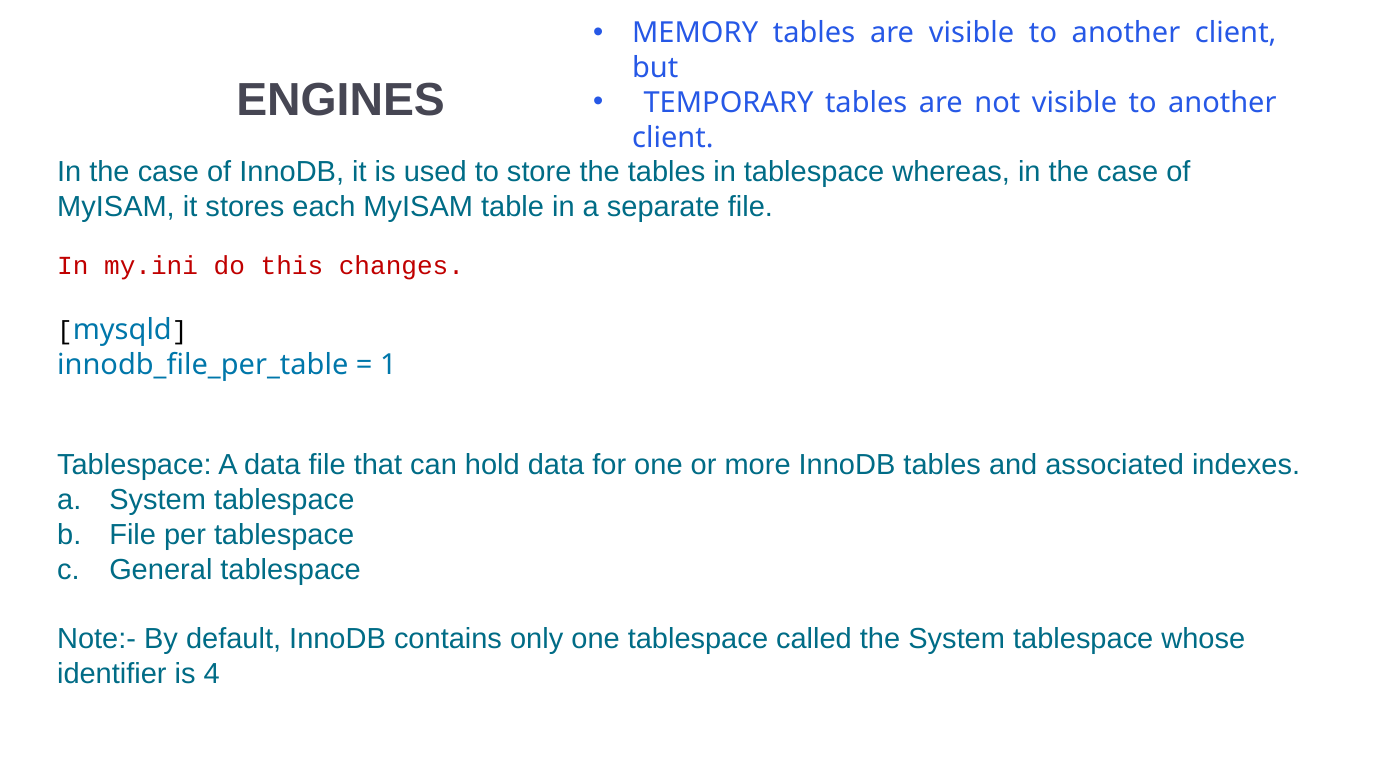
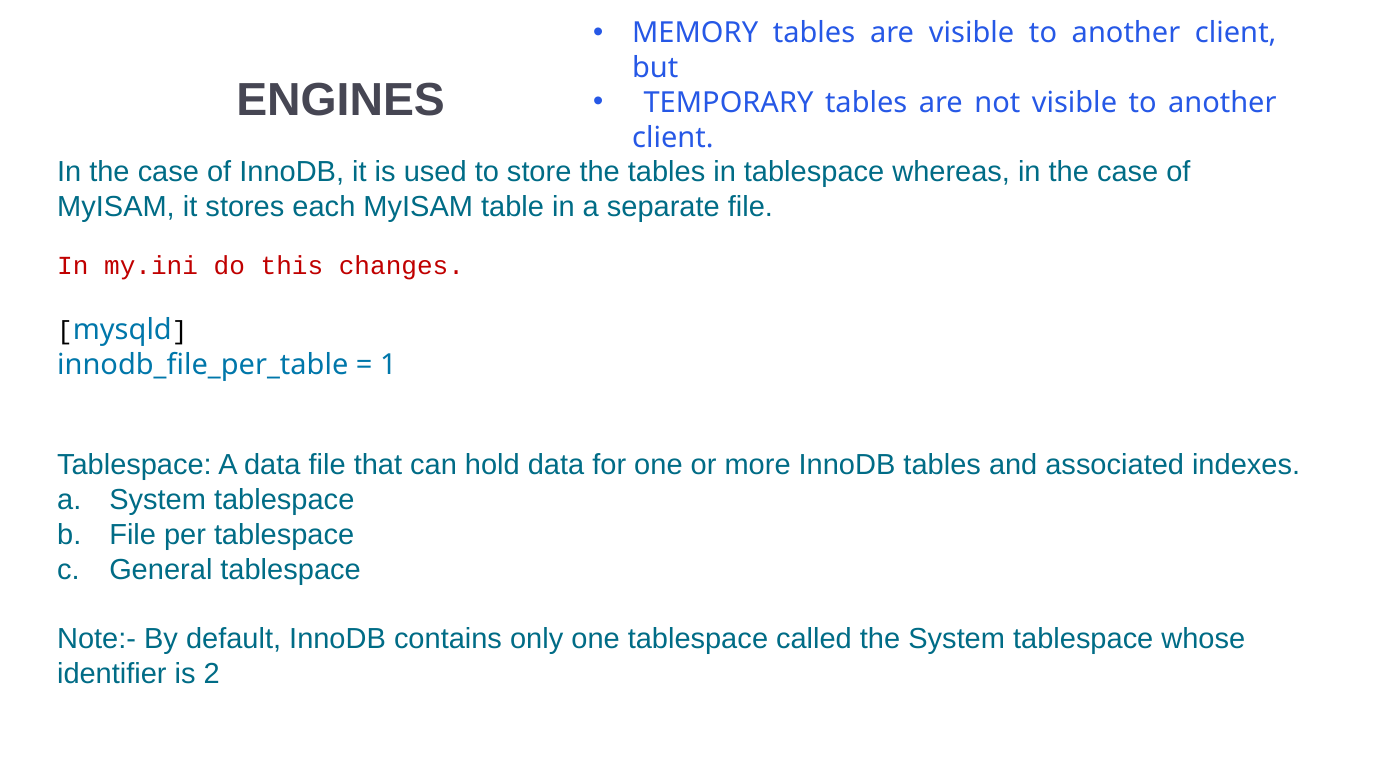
4: 4 -> 2 (212, 674)
